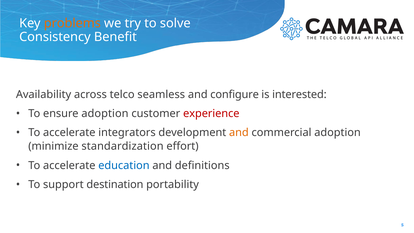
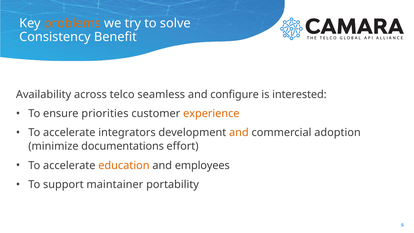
ensure adoption: adoption -> priorities (105, 114)
experience colour: red -> orange (211, 114)
standardization: standardization -> documentations (123, 146)
education colour: blue -> orange (124, 165)
definitions: definitions -> employees (202, 165)
destination: destination -> maintainer (115, 185)
